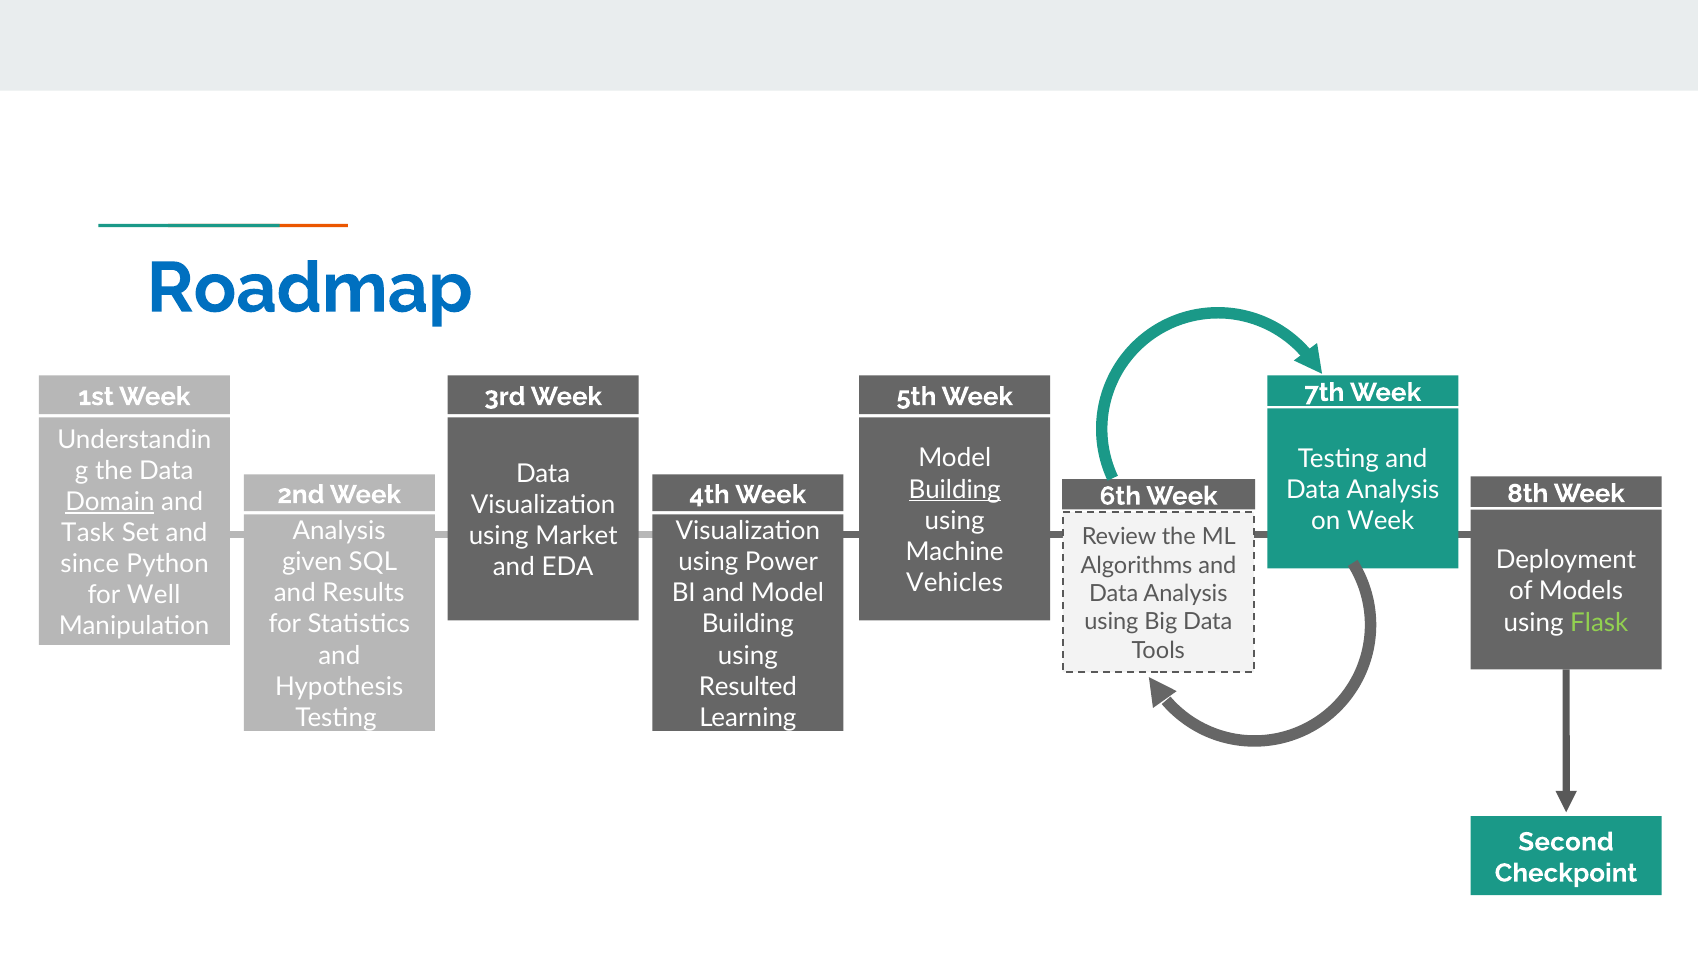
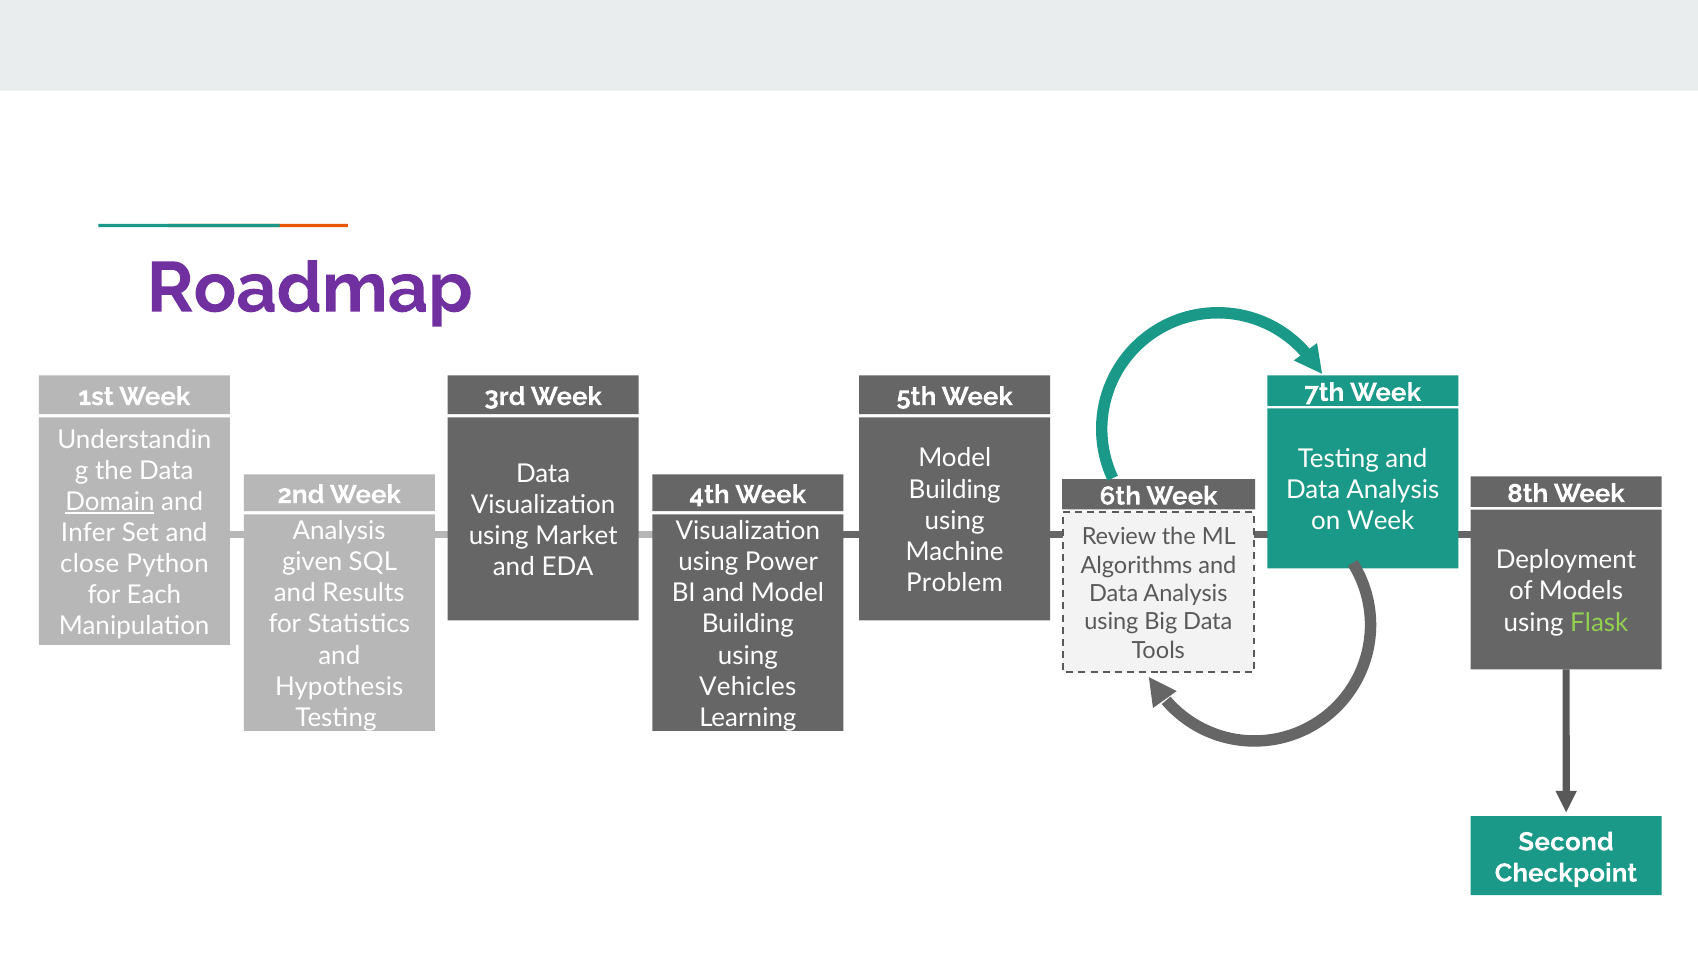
Roadmap colour: blue -> purple (310, 288)
Building underline: present -> none (955, 490)
Task: Task -> Infer (88, 533)
since: since -> close (90, 564)
Vehicles: Vehicles -> Problem (954, 583)
Well: Well -> Each (154, 595)
Resulted: Resulted -> Vehicles (748, 687)
